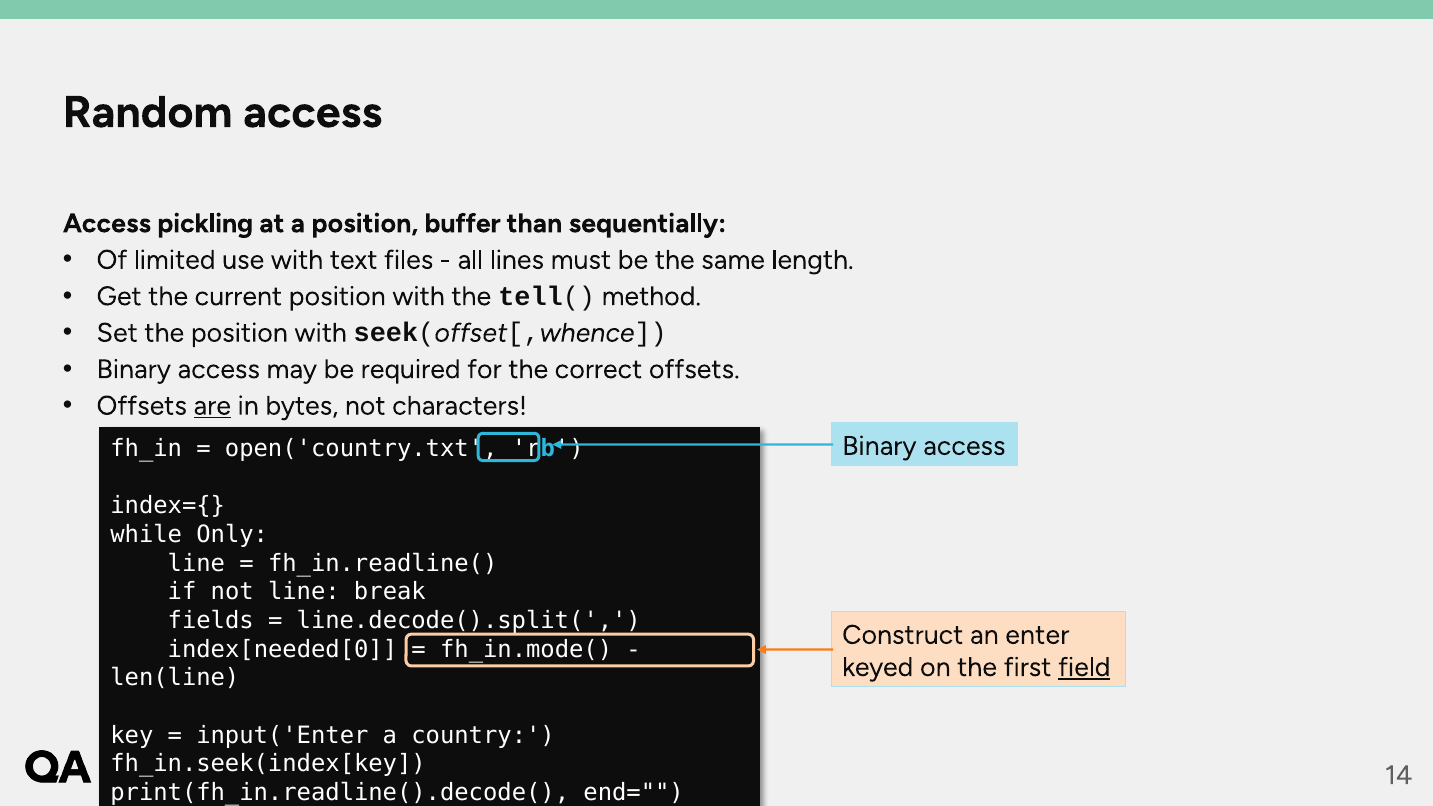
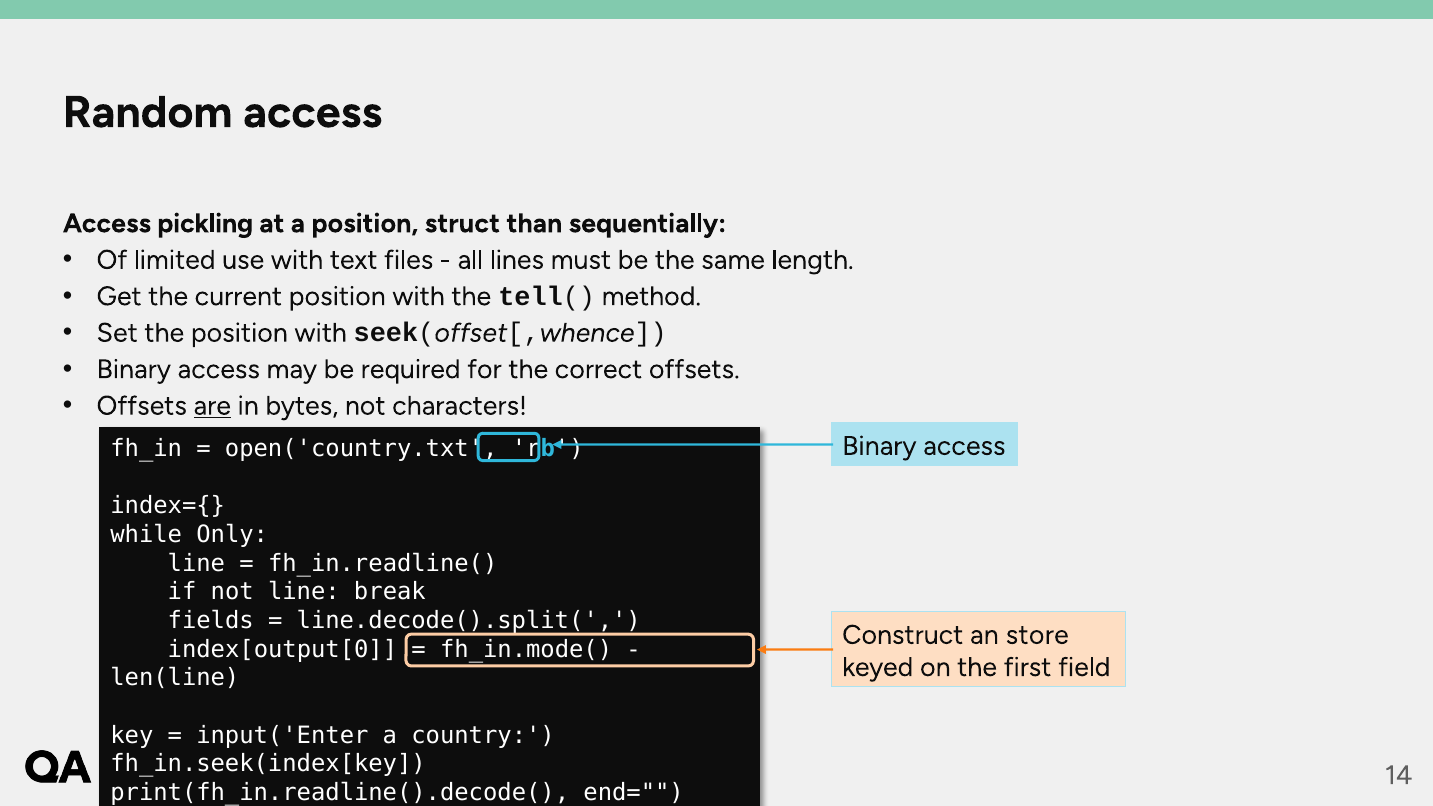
buffer: buffer -> struct (462, 223)
enter: enter -> store (1037, 635)
index[needed[0: index[needed[0 -> index[output[0 (282, 649)
field underline: present -> none (1084, 667)
